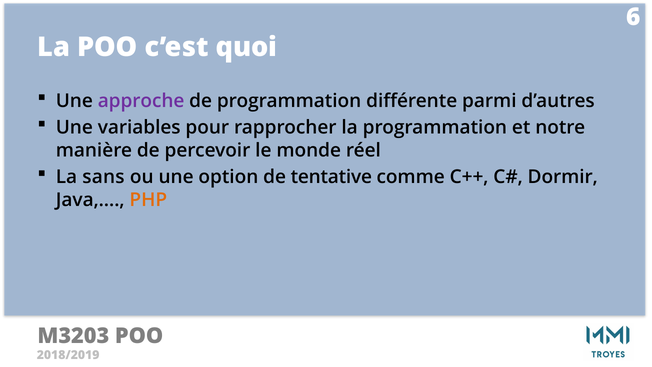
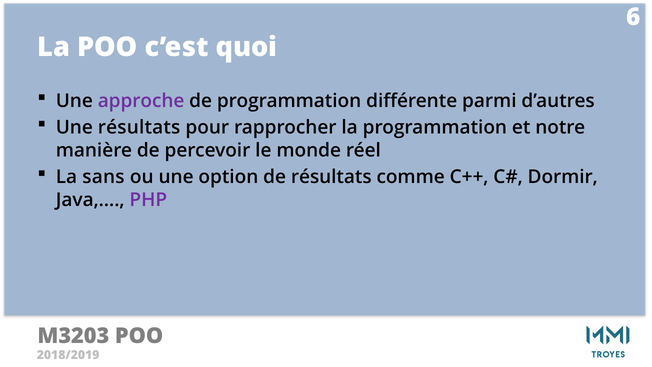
Une variables: variables -> résultats (139, 127)
de tentative: tentative -> résultats (331, 177)
PHP colour: orange -> purple (148, 200)
